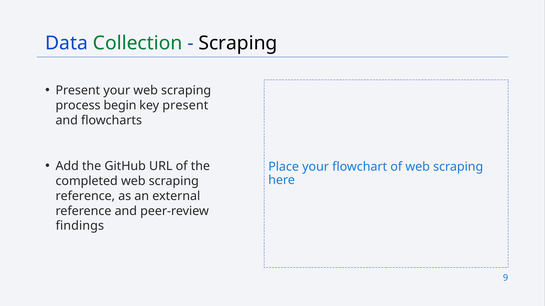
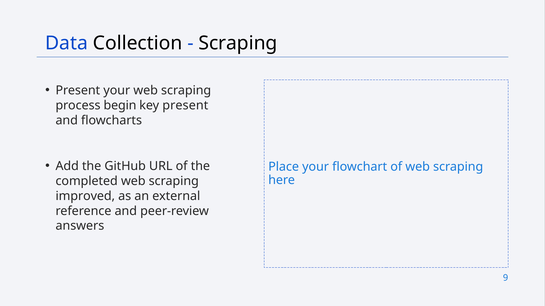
Collection colour: green -> black (138, 43)
reference: reference -> improved (85, 196)
findings: findings -> answers (80, 226)
